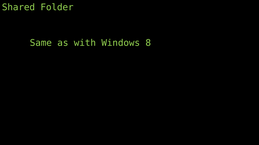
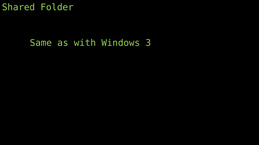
8: 8 -> 3 (148, 43)
